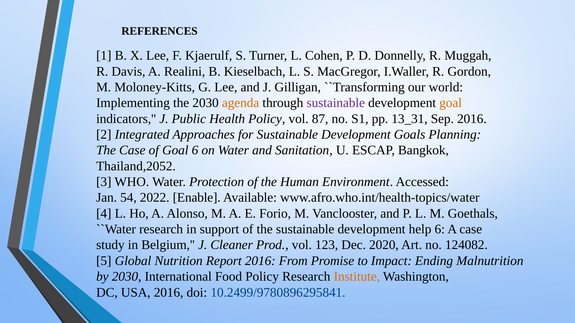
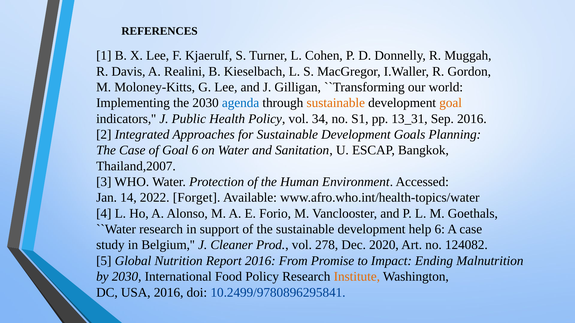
agenda colour: orange -> blue (241, 103)
sustainable colour: purple -> orange (336, 103)
87: 87 -> 34 (320, 119)
Thailand,2052: Thailand,2052 -> Thailand,2007 (136, 166)
54: 54 -> 14 (128, 198)
Enable: Enable -> Forget (197, 198)
123: 123 -> 278 (327, 245)
